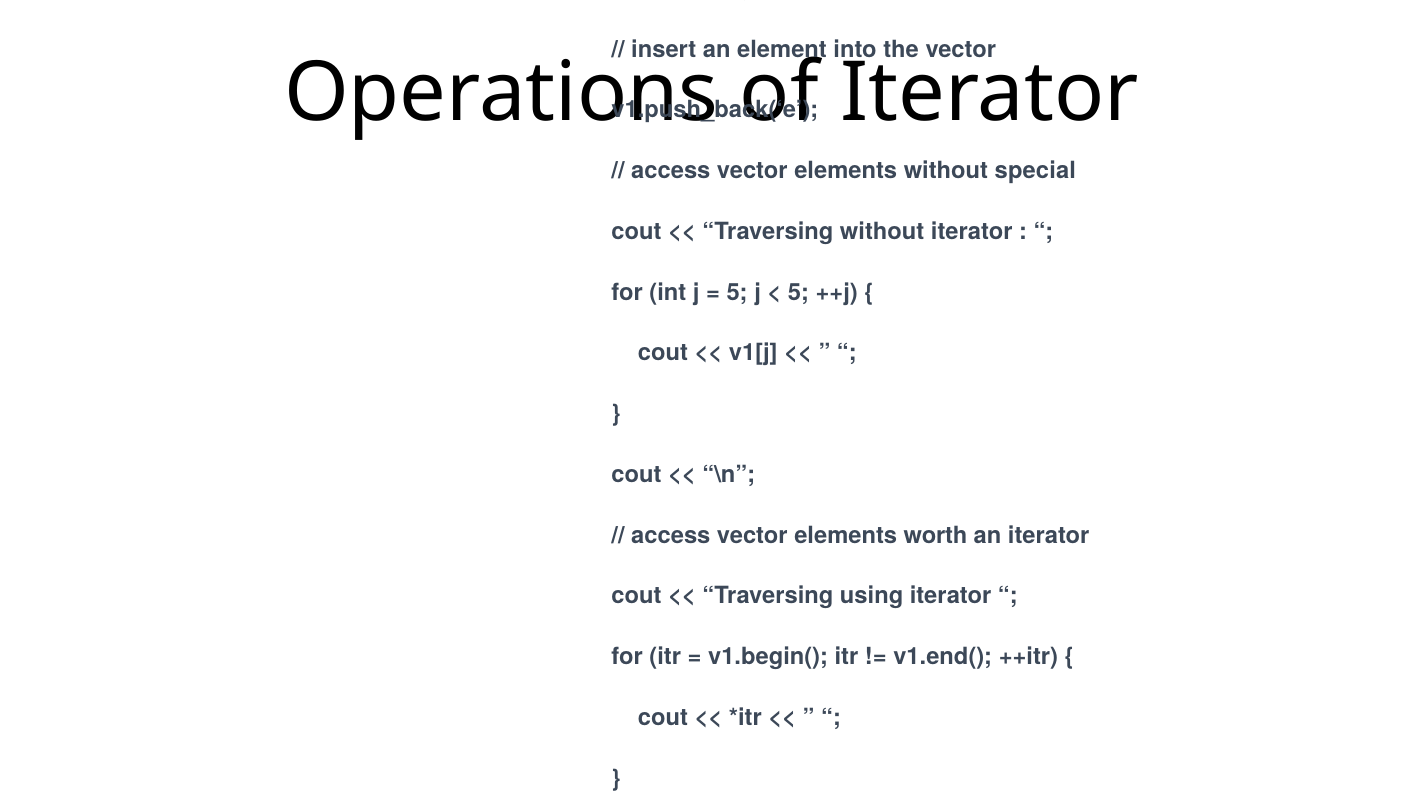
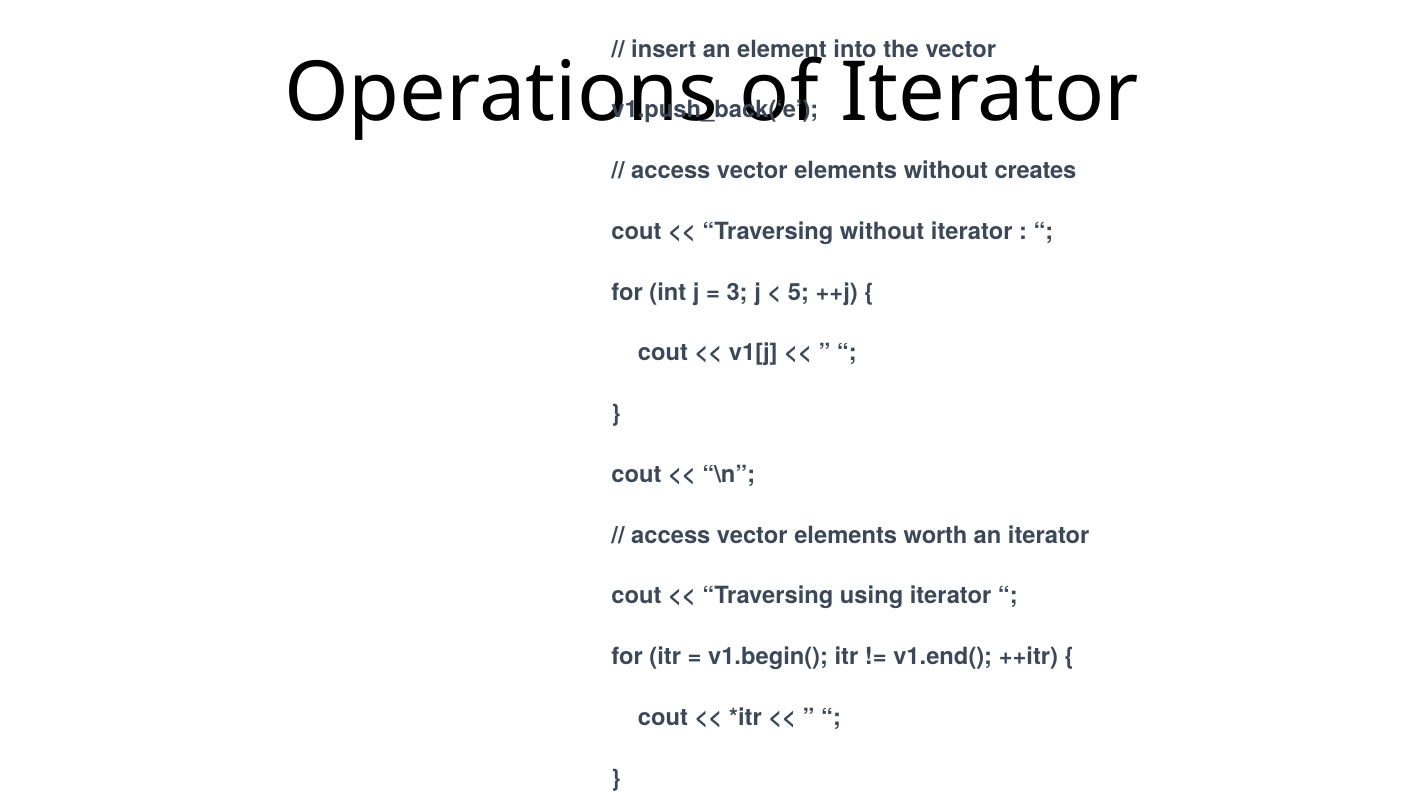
special: special -> creates (1036, 171)
5: 5 -> 3 (737, 292)
